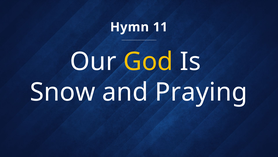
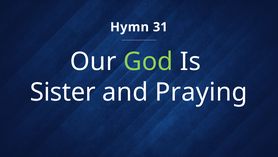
11: 11 -> 31 (160, 27)
God colour: yellow -> light green (148, 61)
Snow: Snow -> Sister (63, 92)
